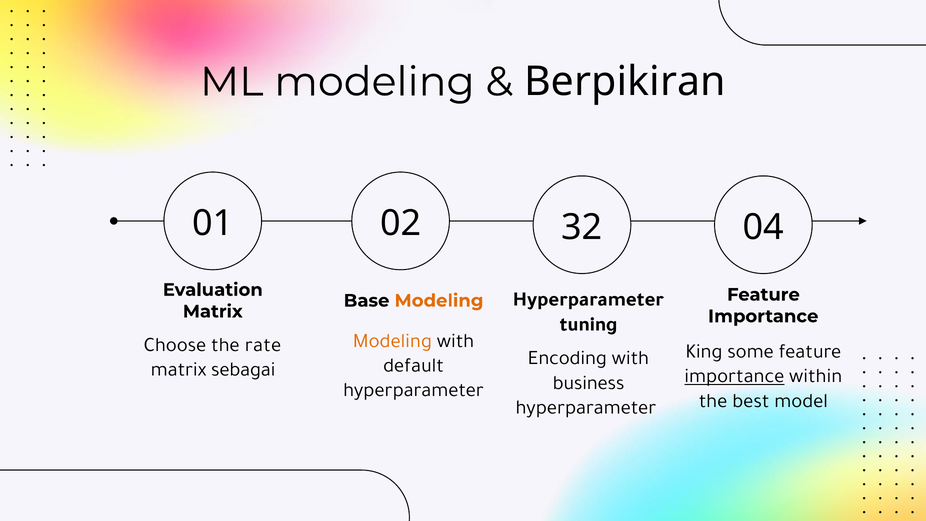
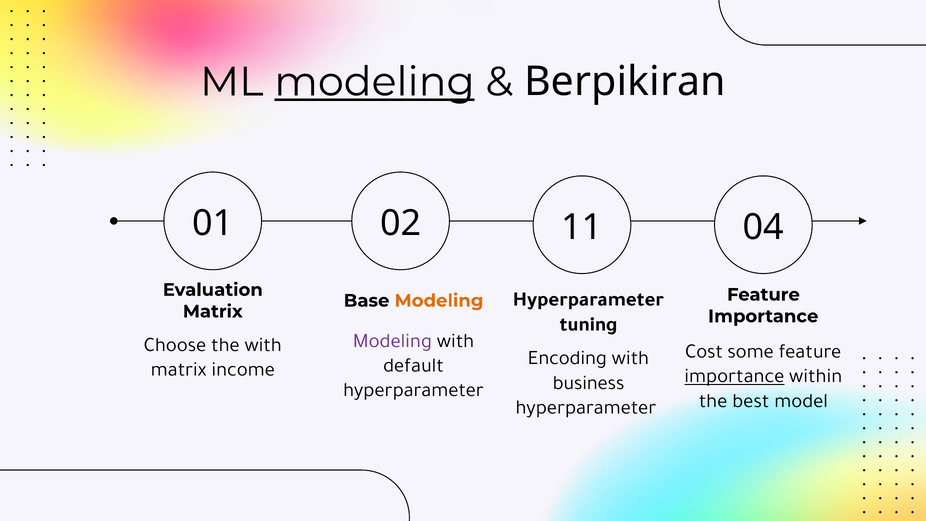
modeling underline: none -> present (374, 82)
32: 32 -> 11 (582, 227)
Modeling colour: orange -> purple (392, 340)
the rate: rate -> with (263, 344)
King: King -> Cost (704, 351)
sebagai: sebagai -> income (243, 369)
